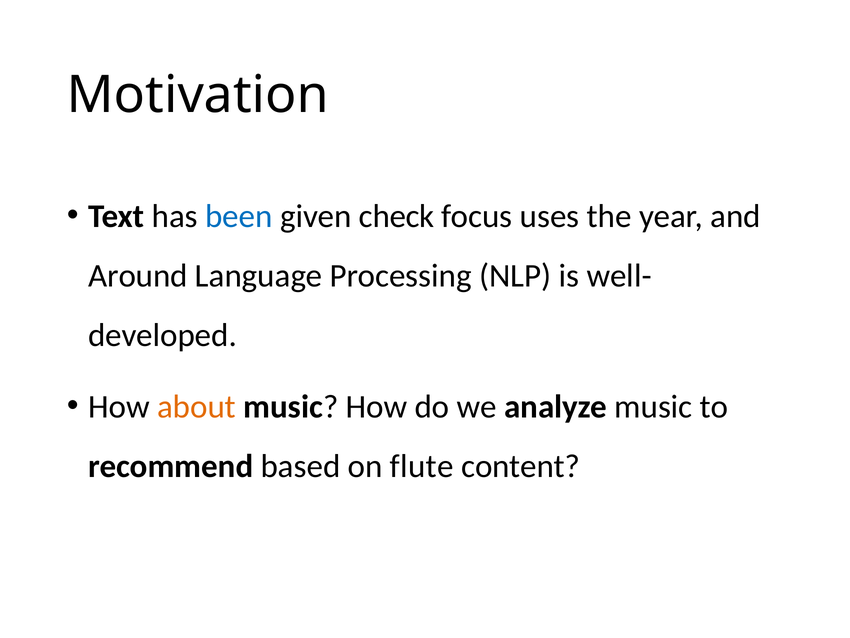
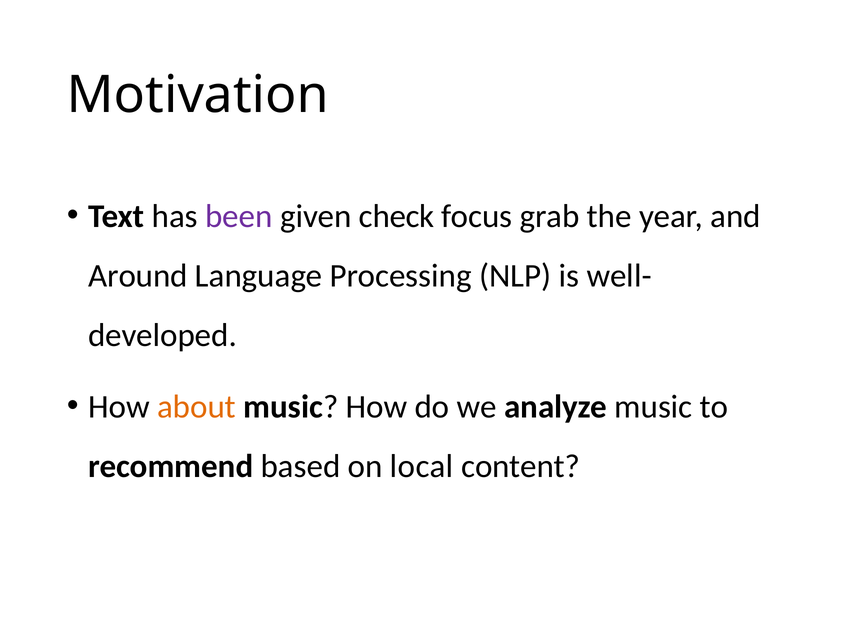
been colour: blue -> purple (239, 216)
uses: uses -> grab (550, 216)
flute: flute -> local (422, 466)
